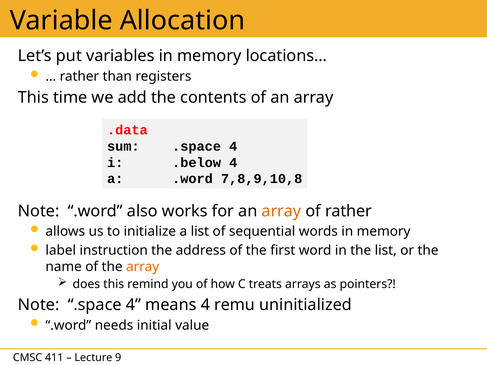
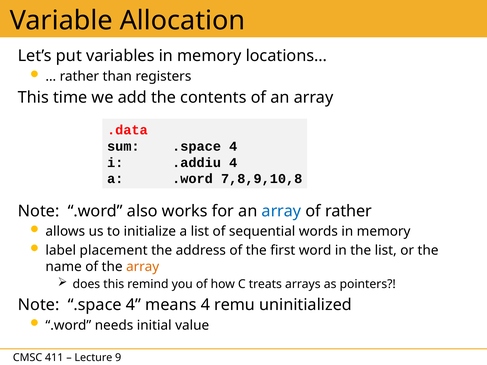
.below: .below -> .addiu (197, 163)
array colour: orange -> blue (281, 211)
instruction: instruction -> placement (114, 250)
